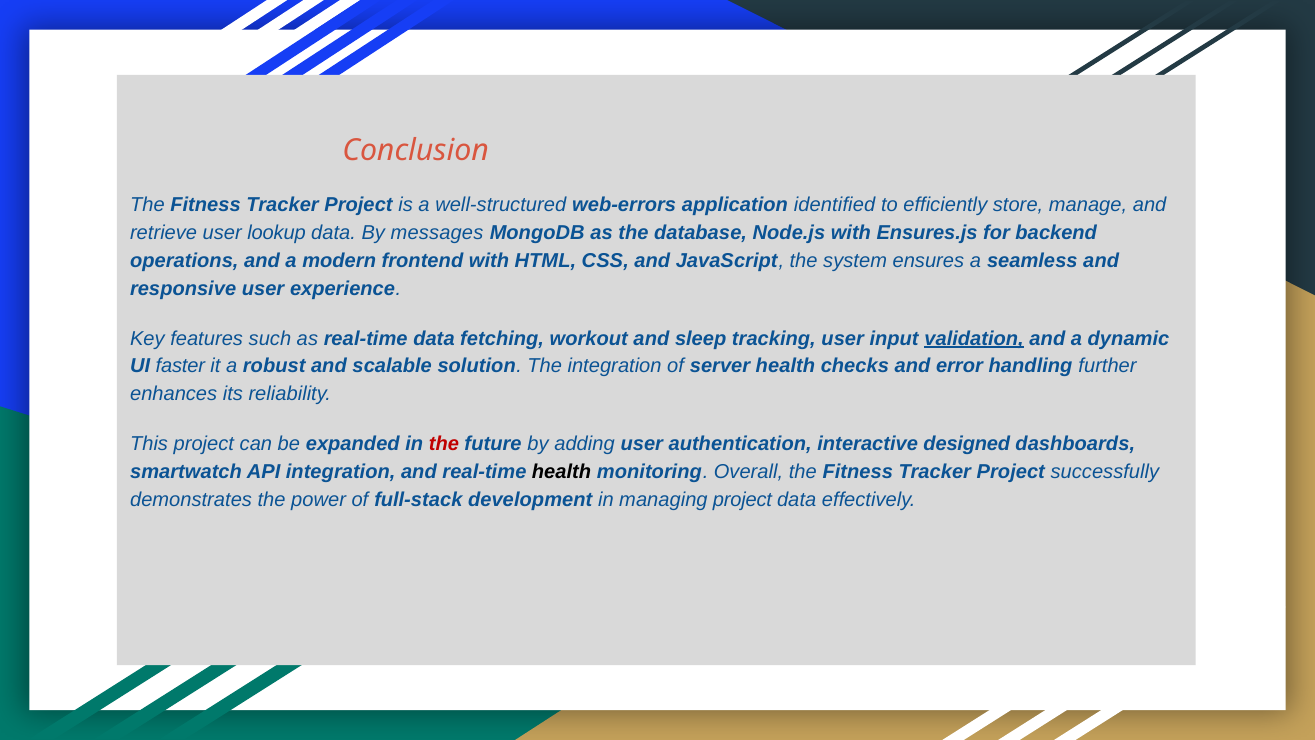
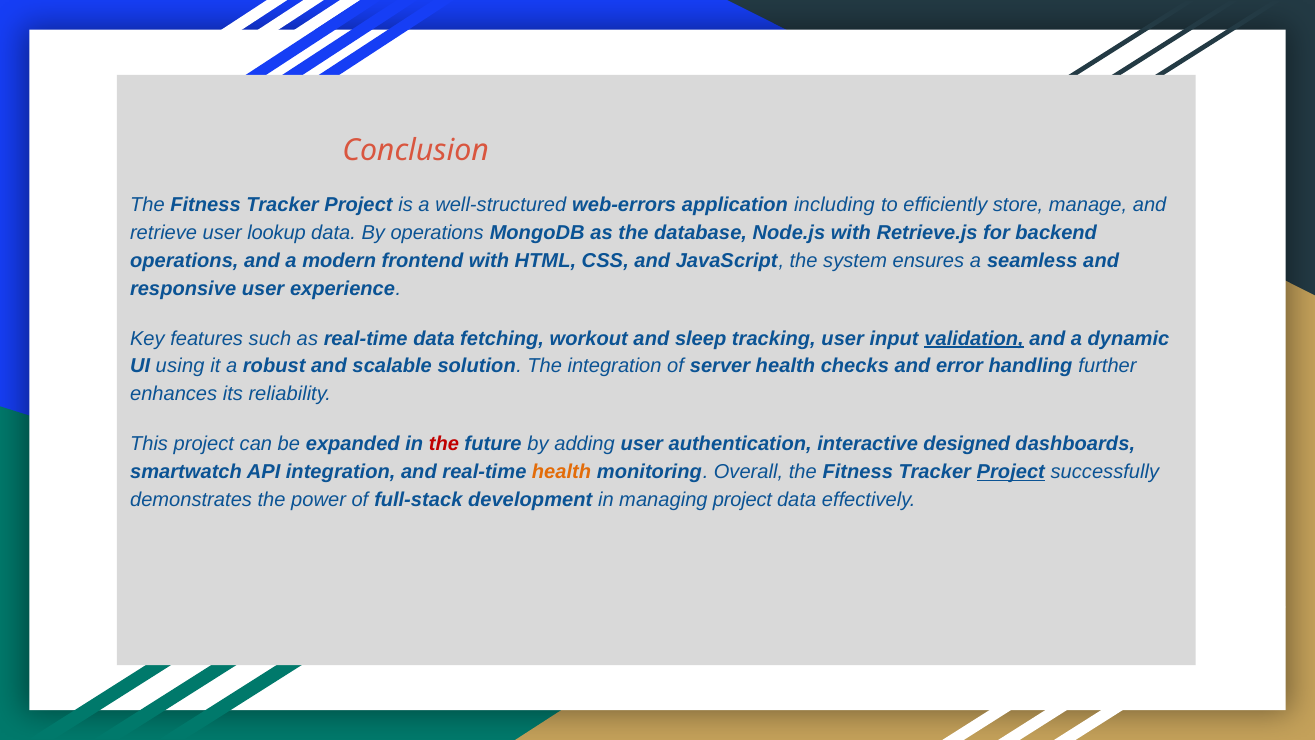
identified: identified -> including (834, 205)
By messages: messages -> operations (437, 233)
Ensures.js: Ensures.js -> Retrieve.js (927, 233)
faster: faster -> using (180, 366)
health colour: black -> orange (562, 471)
Project underline: none -> present (1011, 471)
